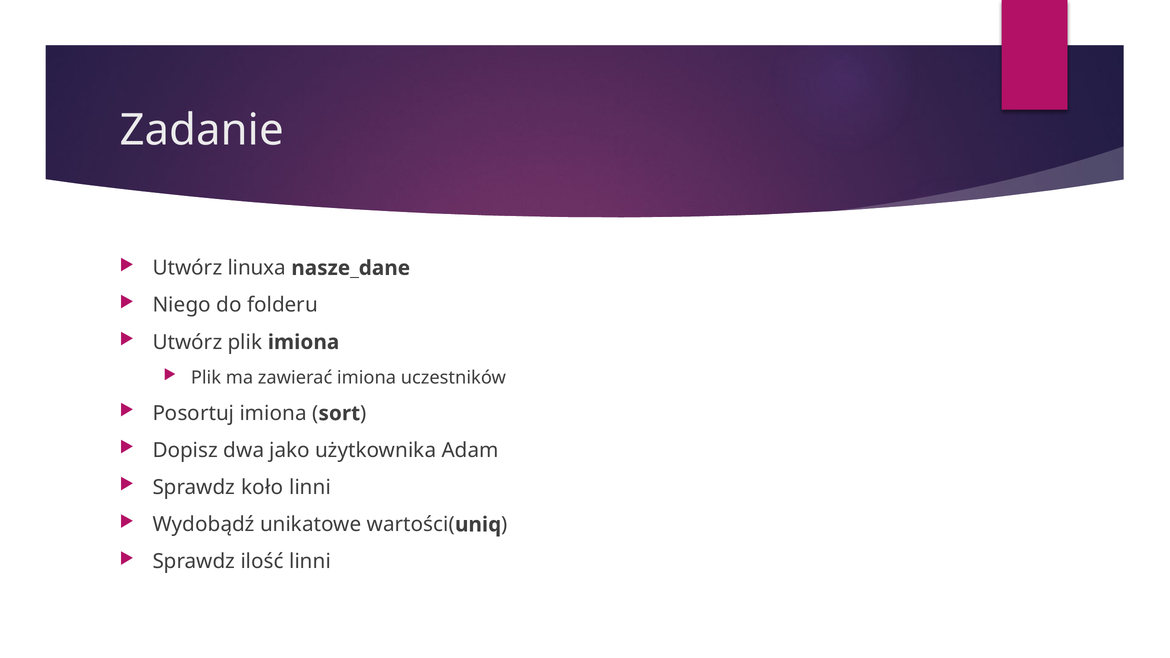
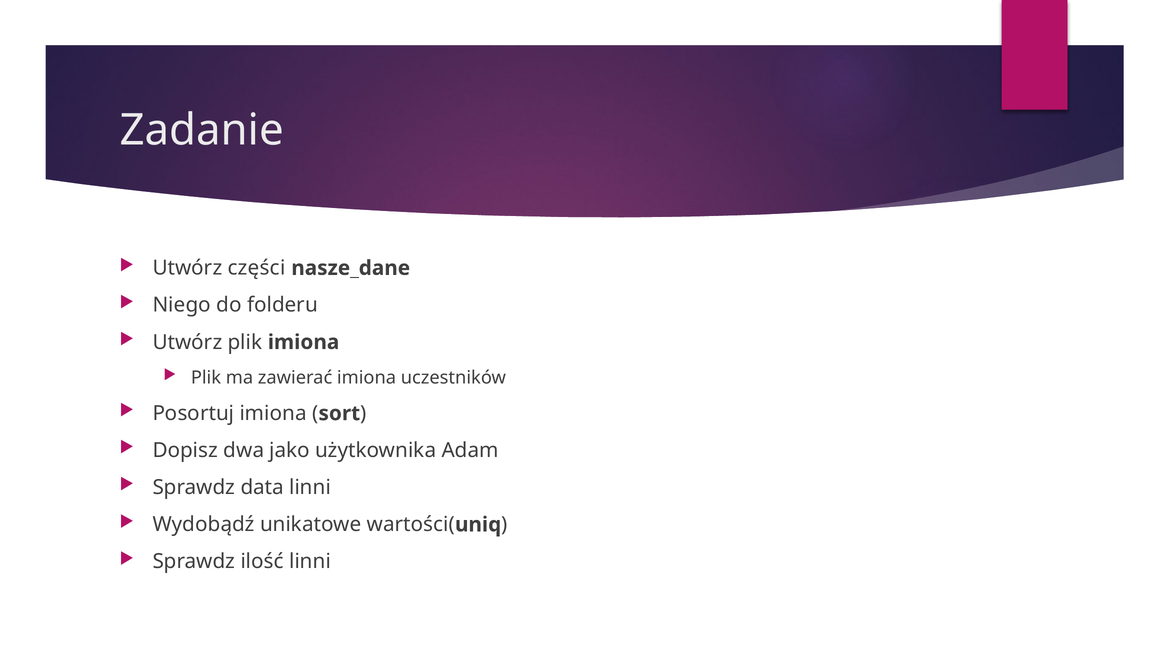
linuxa: linuxa -> części (257, 268)
koło: koło -> data (262, 488)
